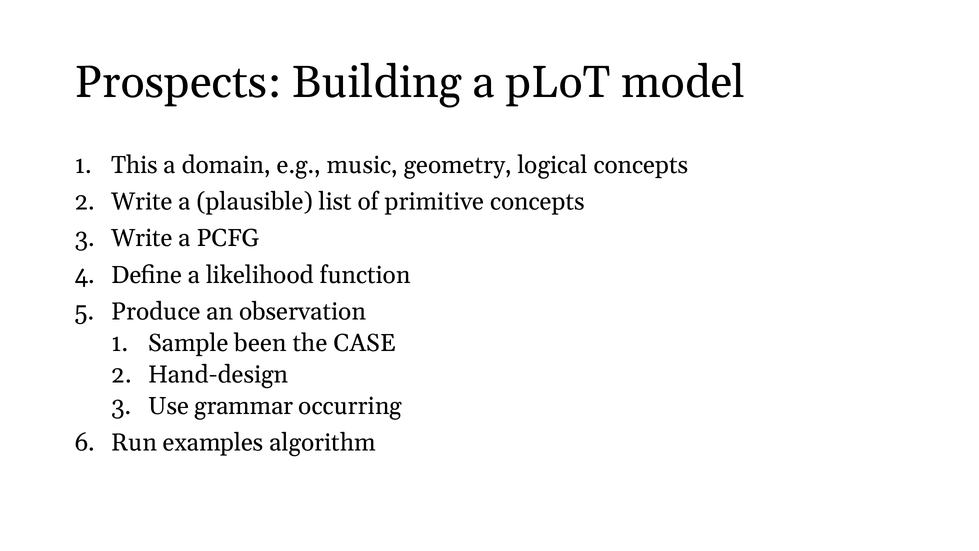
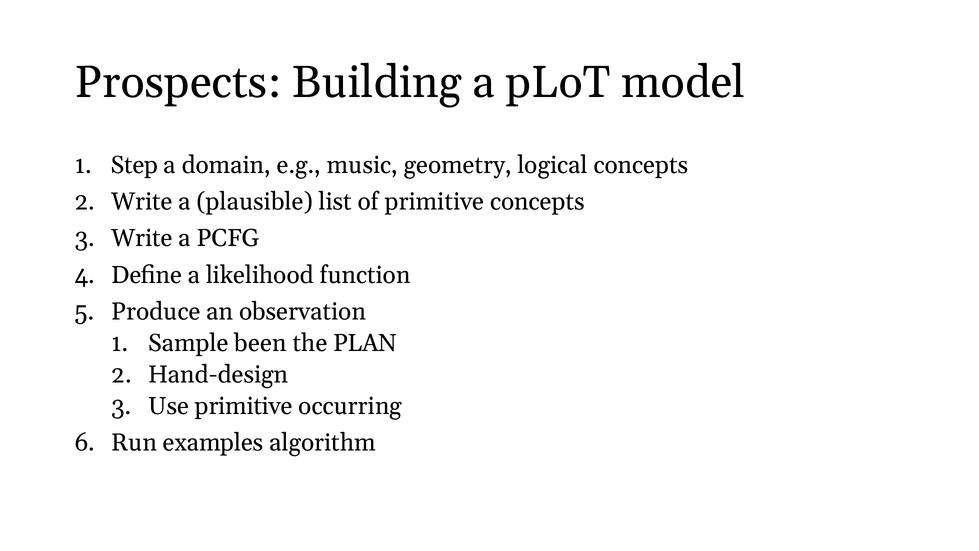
This: This -> Step (135, 165)
CASE: CASE -> PLAN (365, 343)
Use grammar: grammar -> primitive (244, 406)
